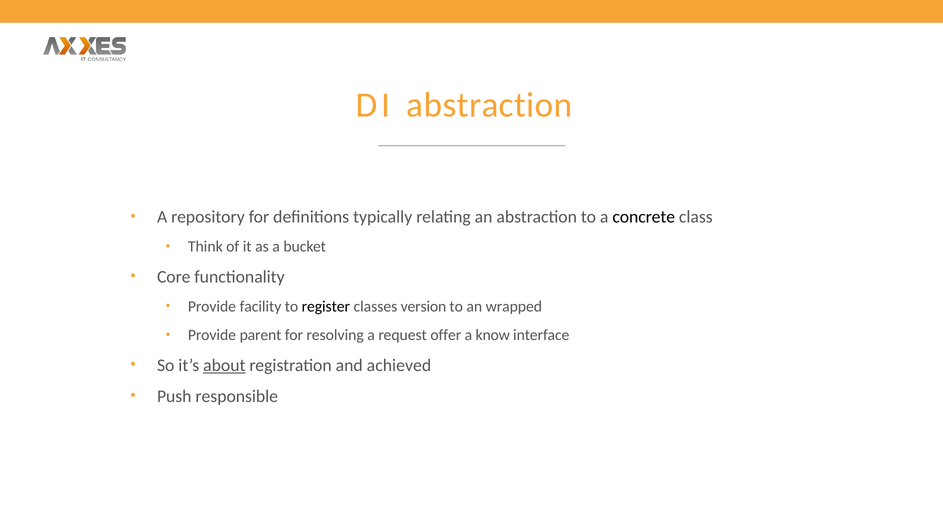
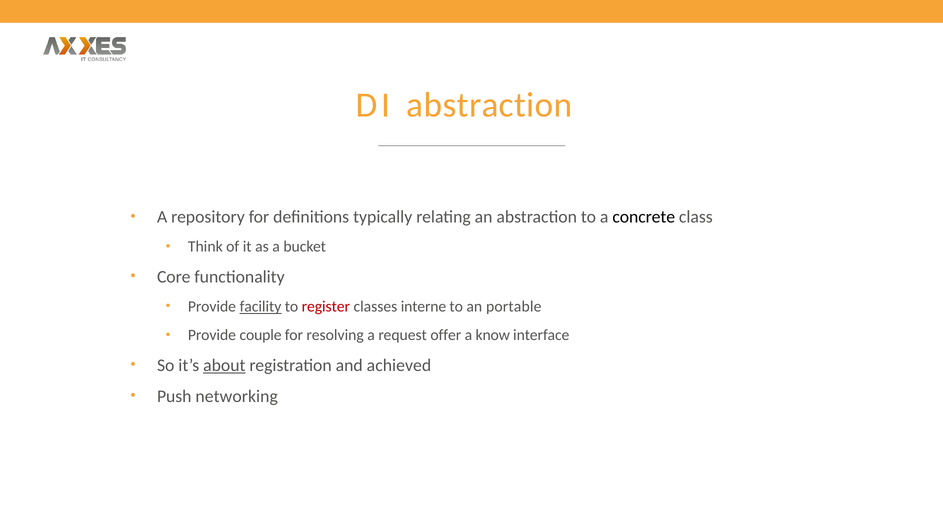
facility underline: none -> present (260, 306)
register colour: black -> red (326, 306)
version: version -> interne (423, 306)
wrapped: wrapped -> portable (514, 306)
parent: parent -> couple (261, 335)
responsible: responsible -> networking (237, 396)
